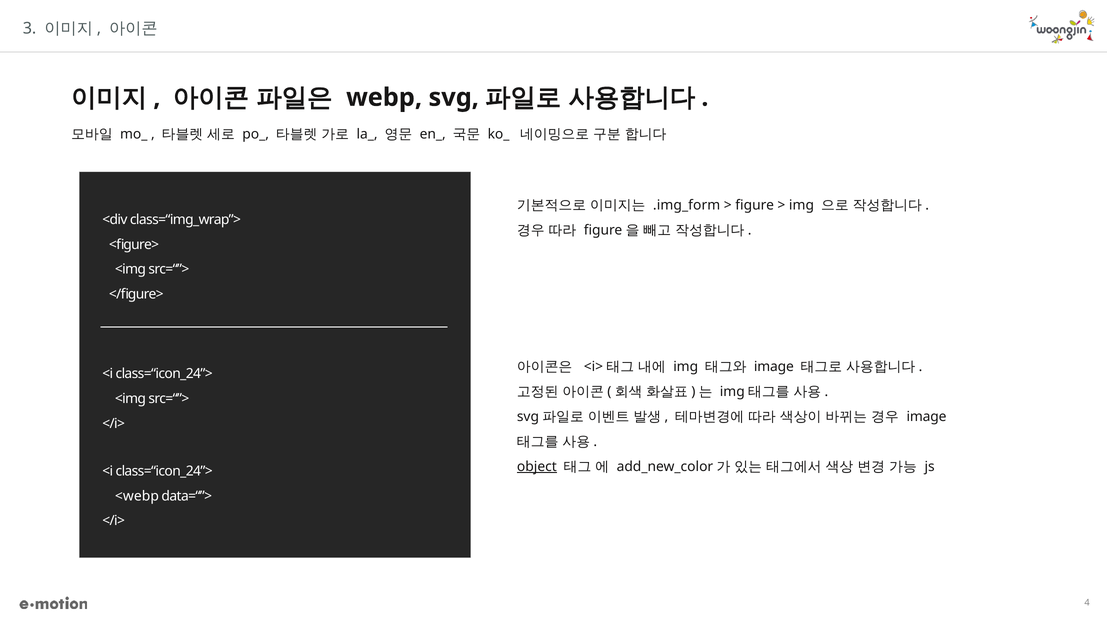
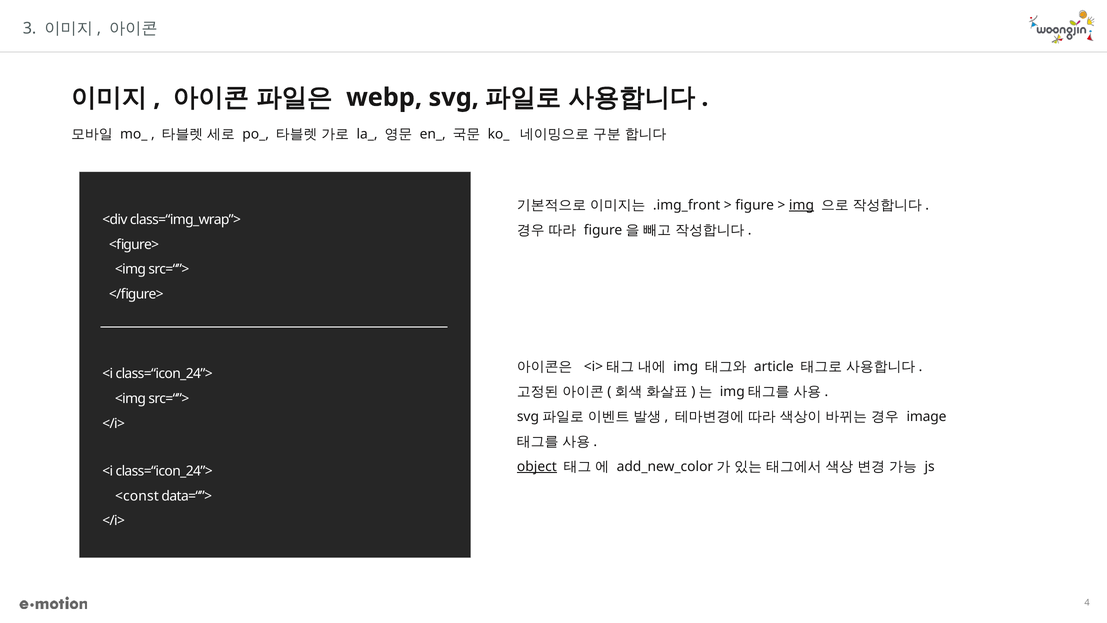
.img_form: .img_form -> .img_front (687, 205)
img underline: none -> present (802, 205)
image: image -> article (774, 367)
<webp: <webp -> <const (137, 496)
